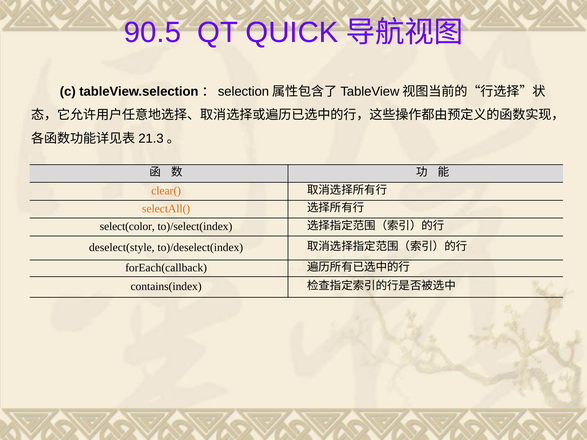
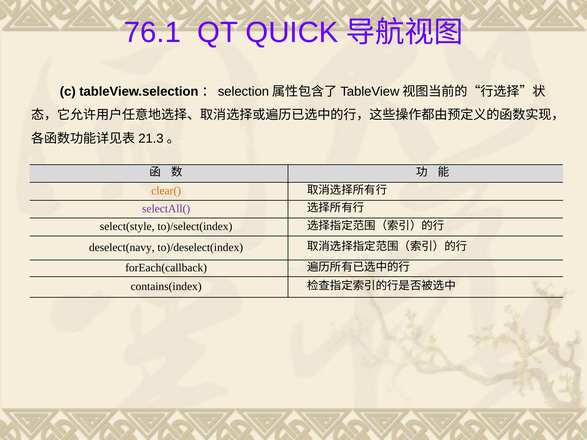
90.5: 90.5 -> 76.1 (152, 33)
selectAll( colour: orange -> purple (166, 209)
select(color: select(color -> select(style (127, 227)
deselect(style: deselect(style -> deselect(navy (122, 248)
